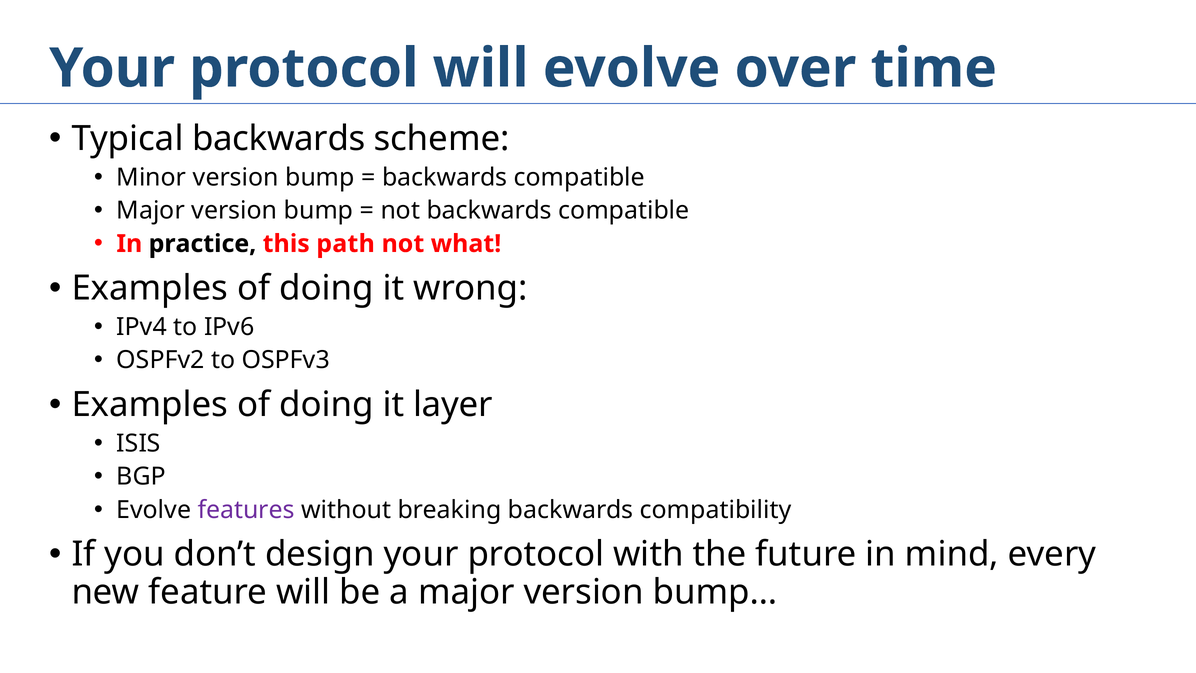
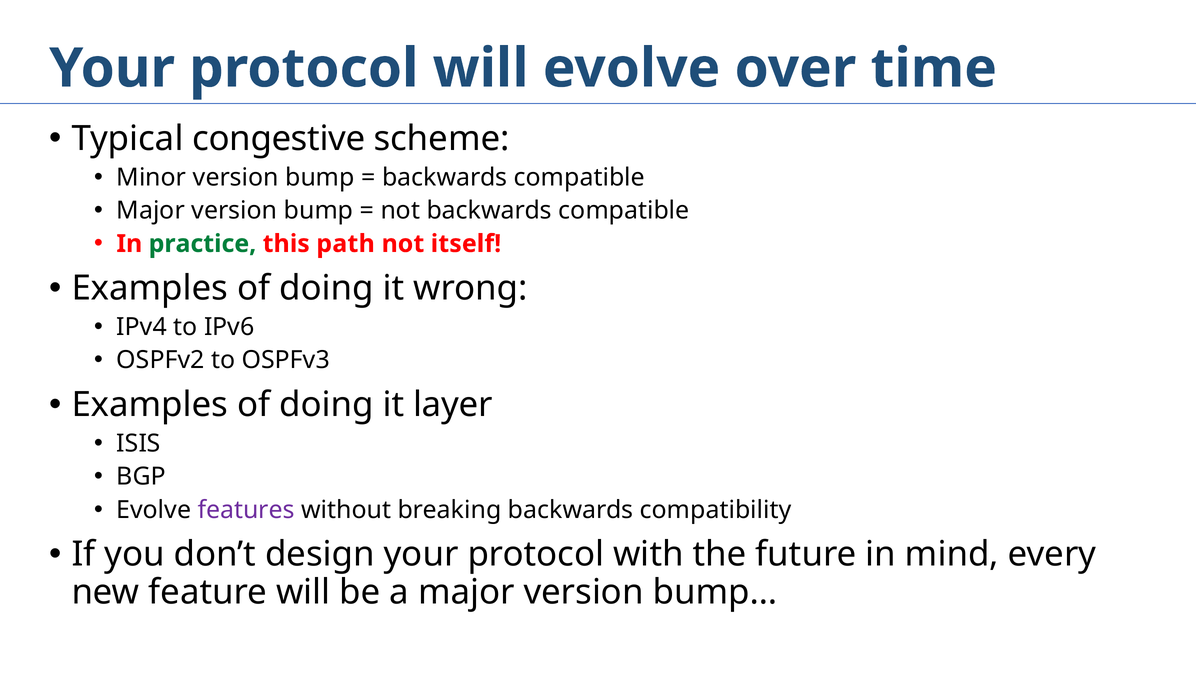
Typical backwards: backwards -> congestive (279, 139)
practice colour: black -> green (202, 244)
what: what -> itself (466, 244)
